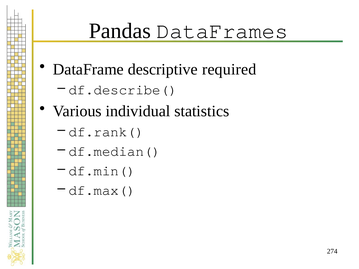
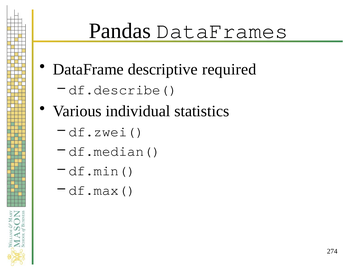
df.rank(: df.rank( -> df.zwei( (106, 132)
